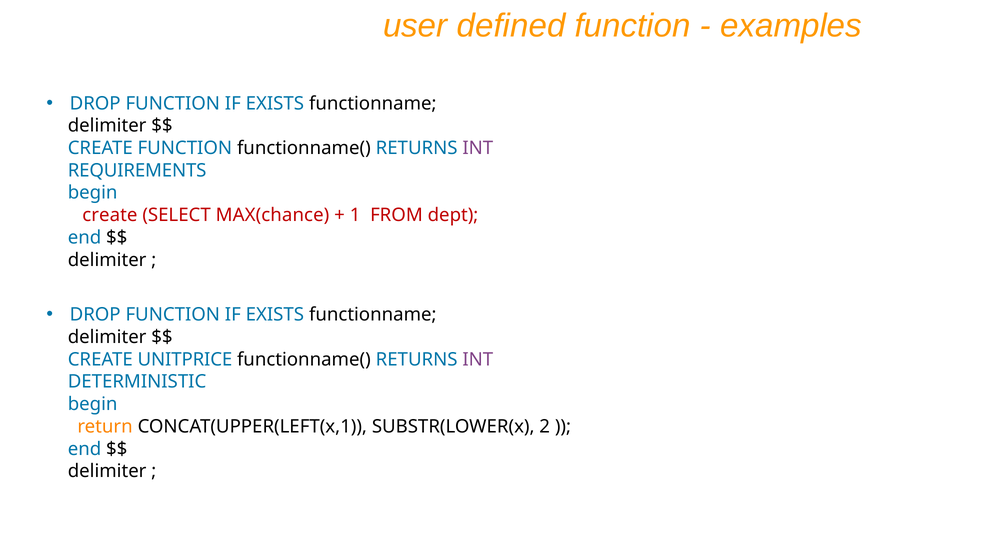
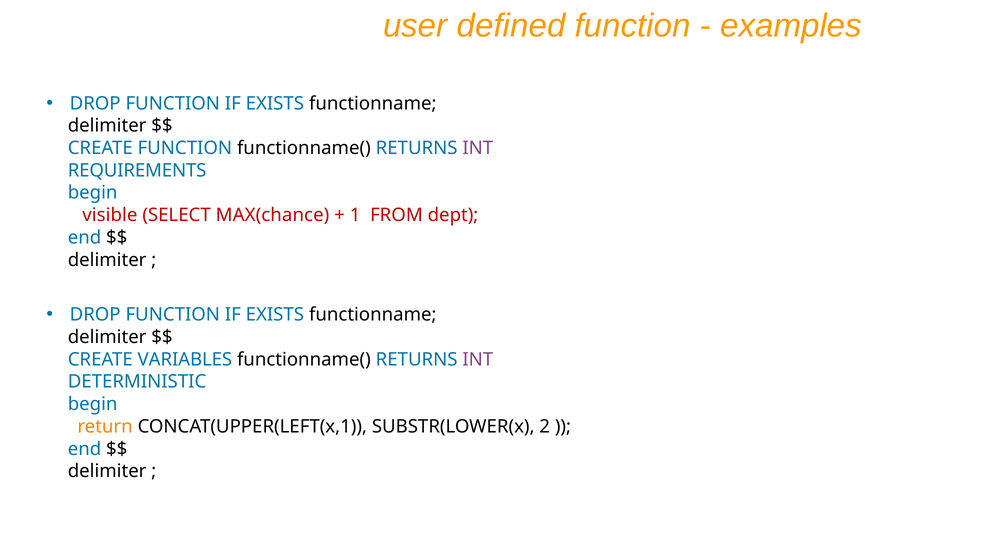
create: create -> visible (110, 215)
UNITPRICE: UNITPRICE -> VARIABLES (185, 359)
